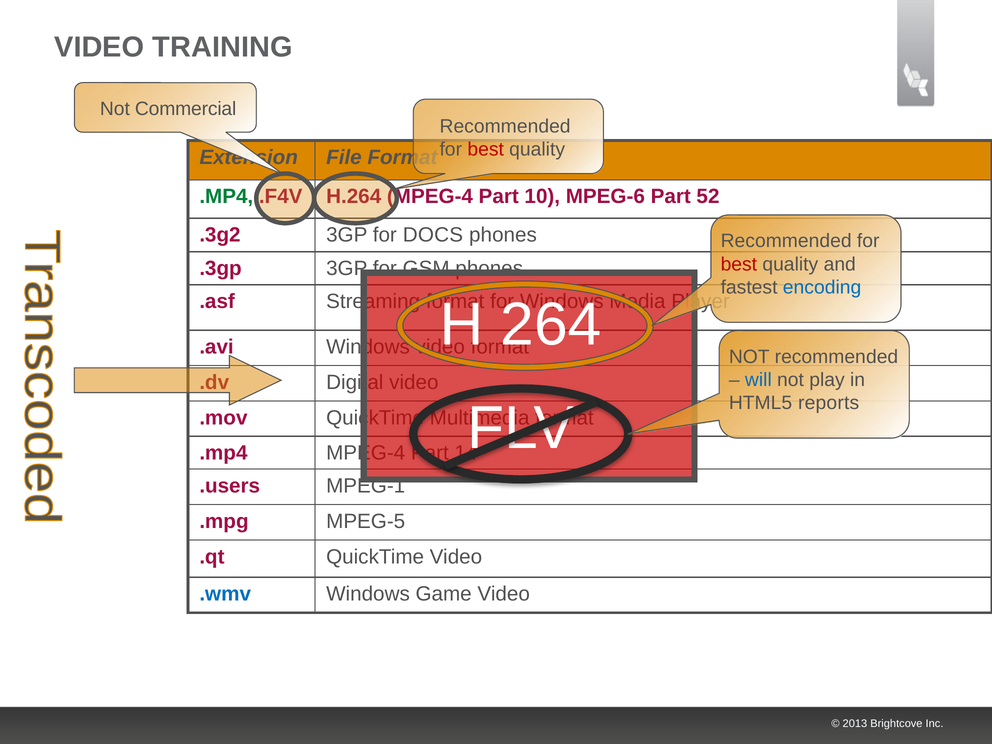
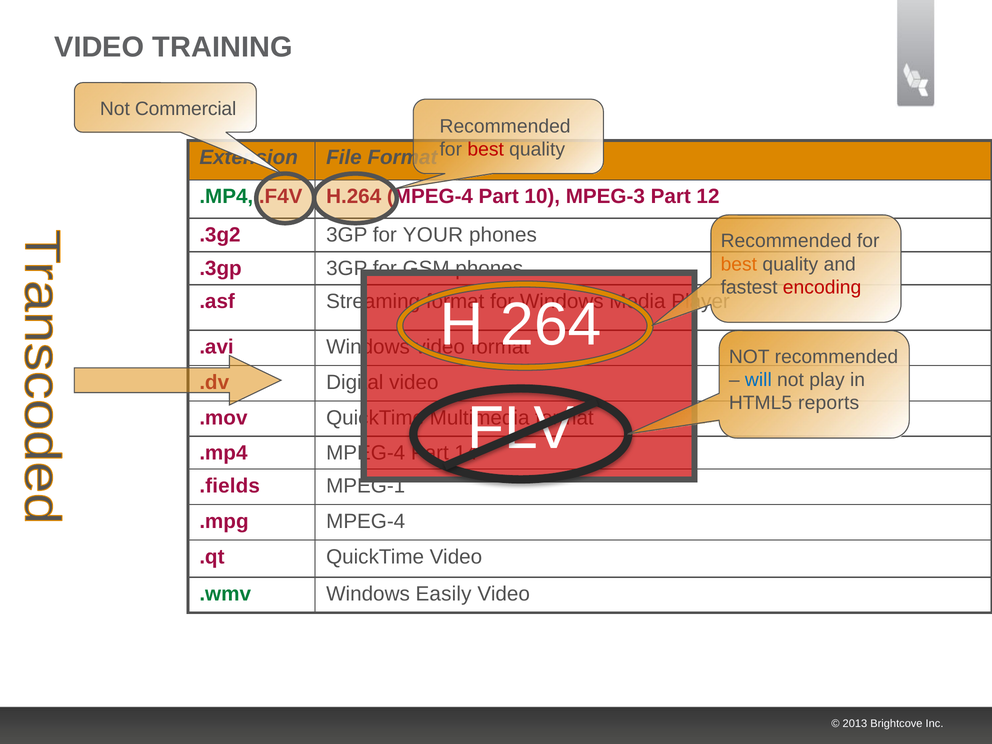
MPEG-6: MPEG-6 -> MPEG-3 (605, 197)
52: 52 -> 12 (708, 197)
DOCS: DOCS -> YOUR (433, 235)
best colour: red -> orange (739, 264)
encoding colour: blue -> red (822, 287)
.users: .users -> .fields (230, 486)
.mpg MPEG-5: MPEG-5 -> MPEG-4 (366, 521)
.wmv colour: blue -> green (225, 594)
Game: Game -> Easily (444, 594)
